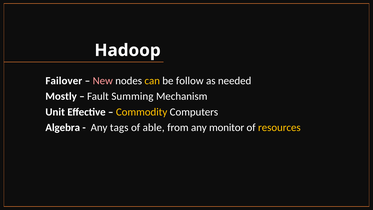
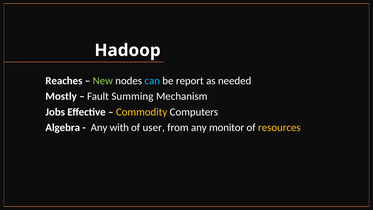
Failover: Failover -> Reaches (64, 81)
New colour: pink -> light green (103, 81)
can colour: yellow -> light blue (152, 81)
follow: follow -> report (190, 81)
Unit: Unit -> Jobs (55, 112)
tags: tags -> with (119, 127)
able: able -> user (154, 127)
